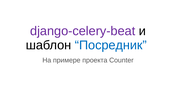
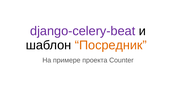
Посредник colour: blue -> orange (111, 45)
